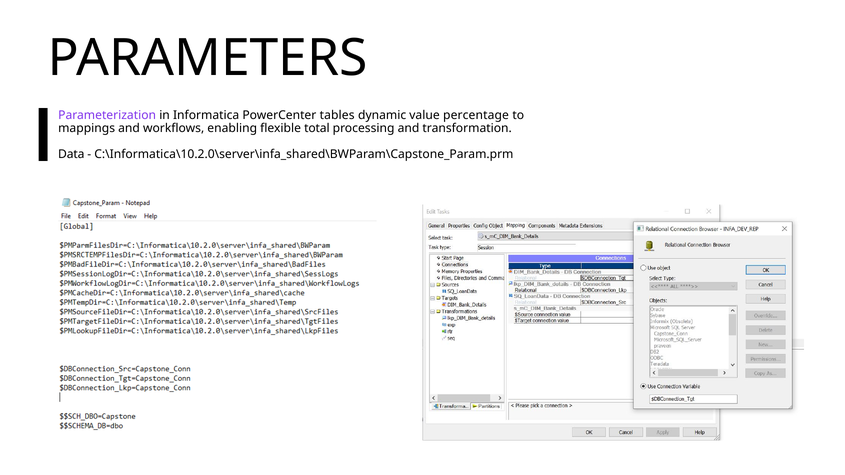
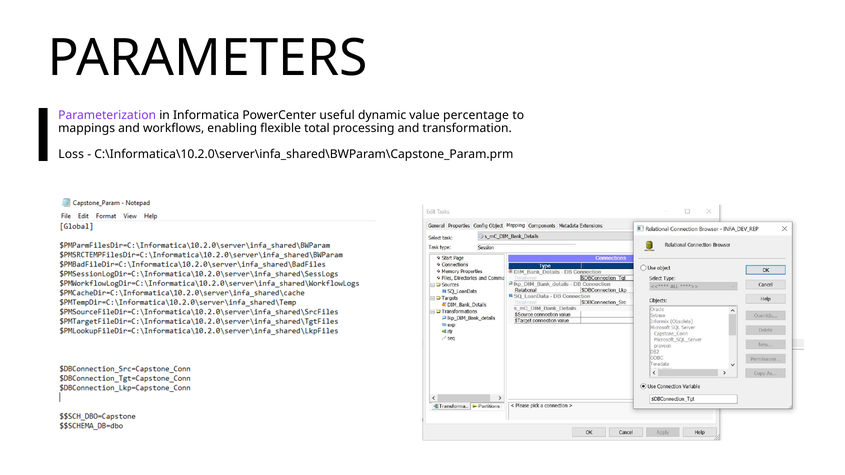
tables: tables -> useful (337, 116)
Data: Data -> Loss (71, 154)
